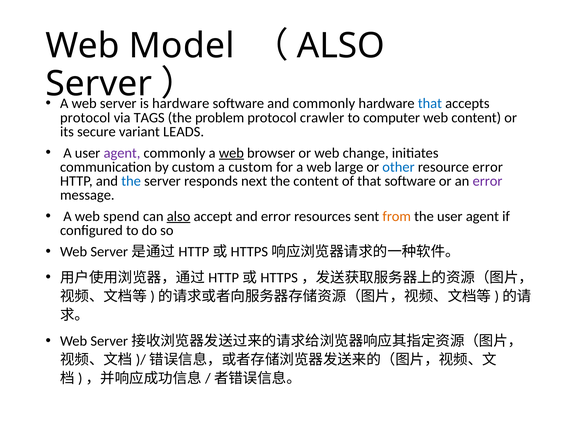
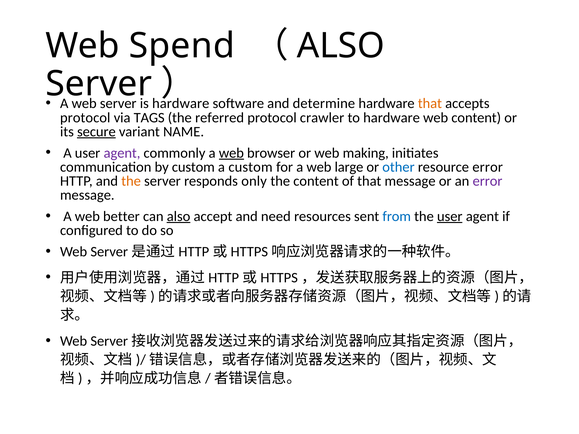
Model: Model -> Spend (182, 46)
and commonly: commonly -> determine (324, 104)
that colour: blue -> orange (430, 104)
problem: problem -> referred (220, 118)
to computer: computer -> hardware (392, 118)
secure underline: none -> present (96, 132)
LEADS: LEADS -> NAME (184, 132)
change: change -> making (366, 153)
the colour: blue -> orange (131, 181)
next: next -> only (254, 181)
that software: software -> message (410, 181)
spend: spend -> better (121, 216)
and error: error -> need (276, 216)
from colour: orange -> blue (397, 216)
user underline: none -> present (450, 216)
